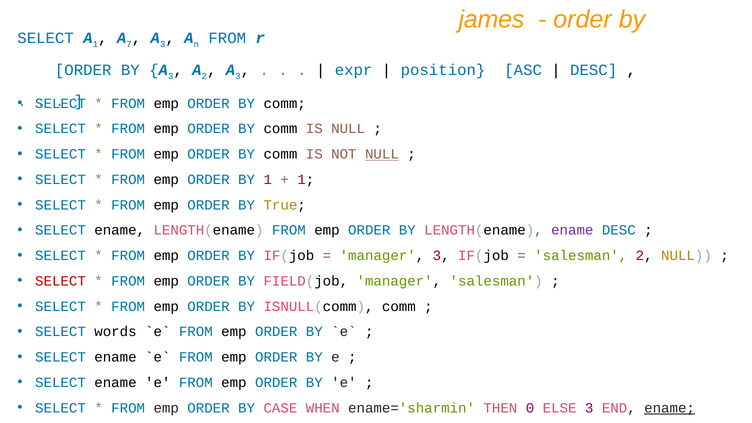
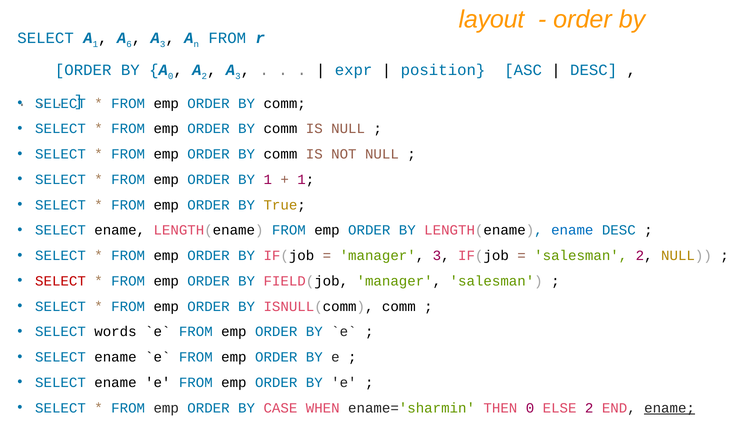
james: james -> layout (491, 20)
7: 7 -> 6 (129, 44)
3: 3 -> 0 (171, 76)
NULL underline: present -> none (382, 154)
ename colour: purple -> blue (572, 230)
ELSE 3: 3 -> 2 (589, 408)
